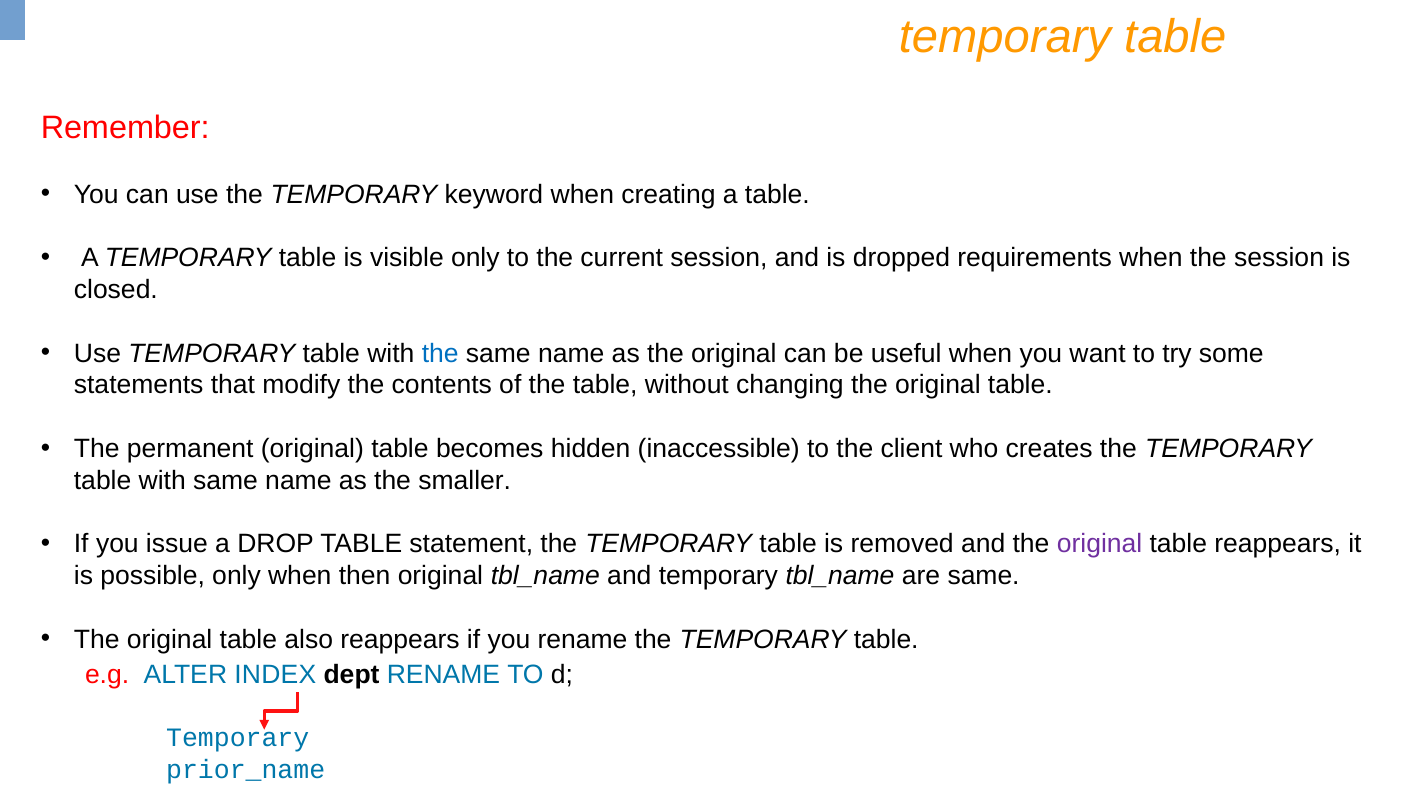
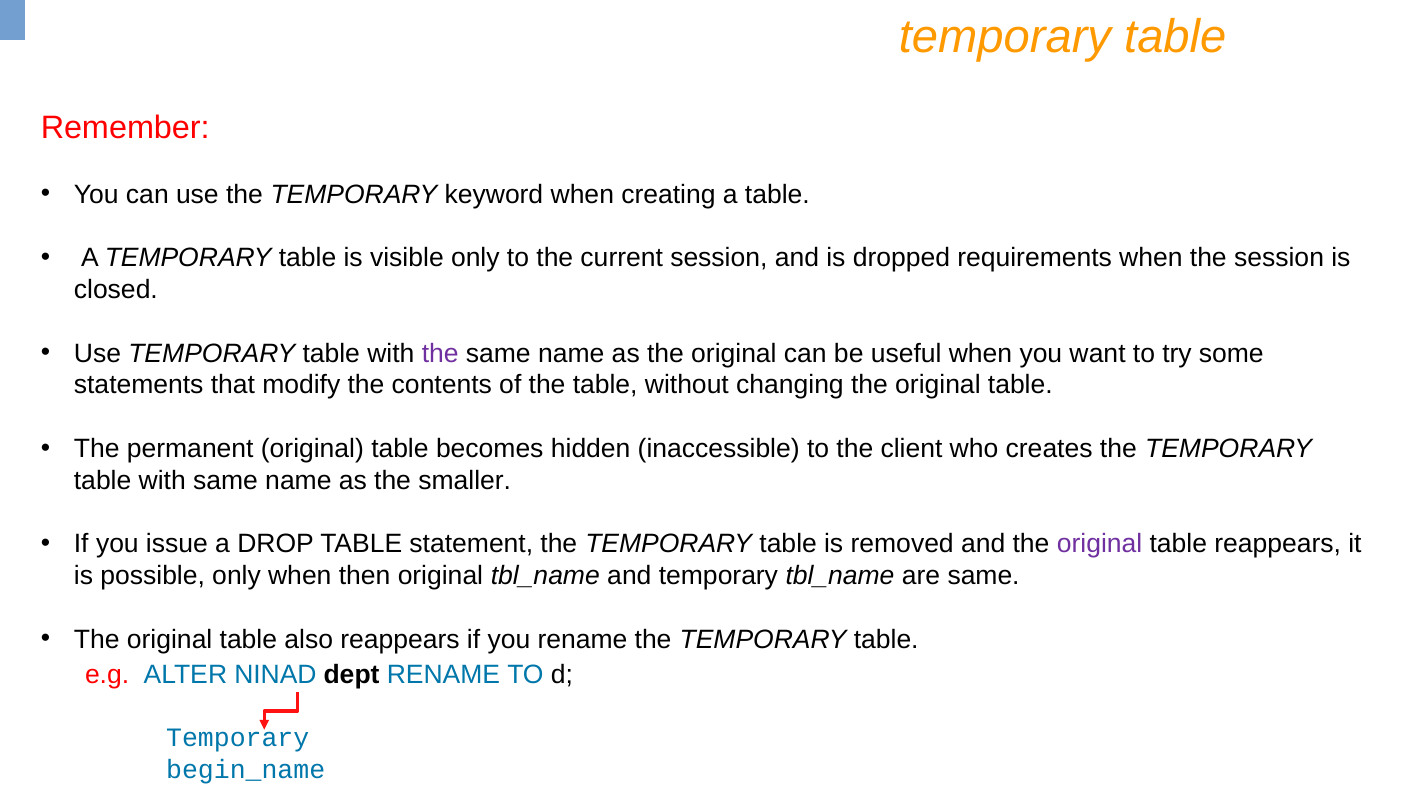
the colour: blue -> purple (440, 354)
INDEX: INDEX -> NINAD (275, 675)
prior_name: prior_name -> begin_name (246, 770)
